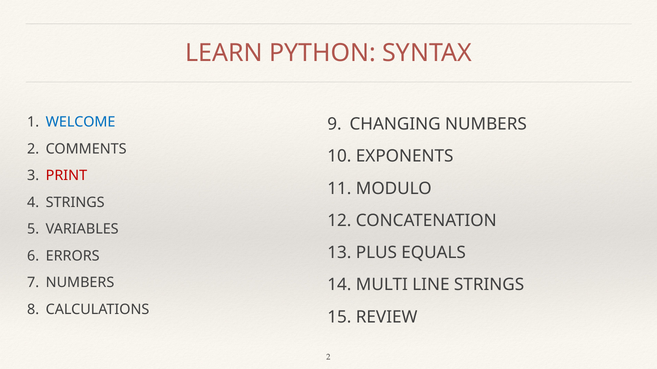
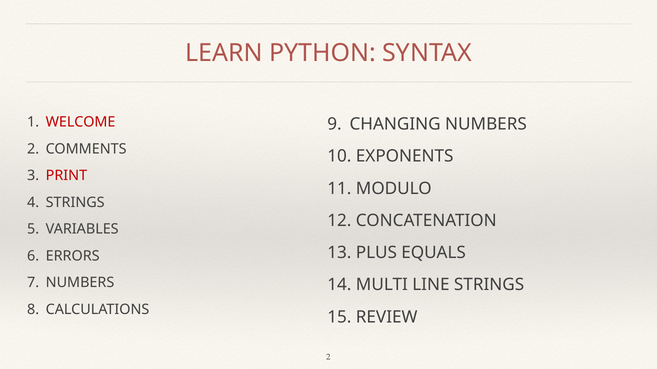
WELCOME colour: blue -> red (81, 122)
